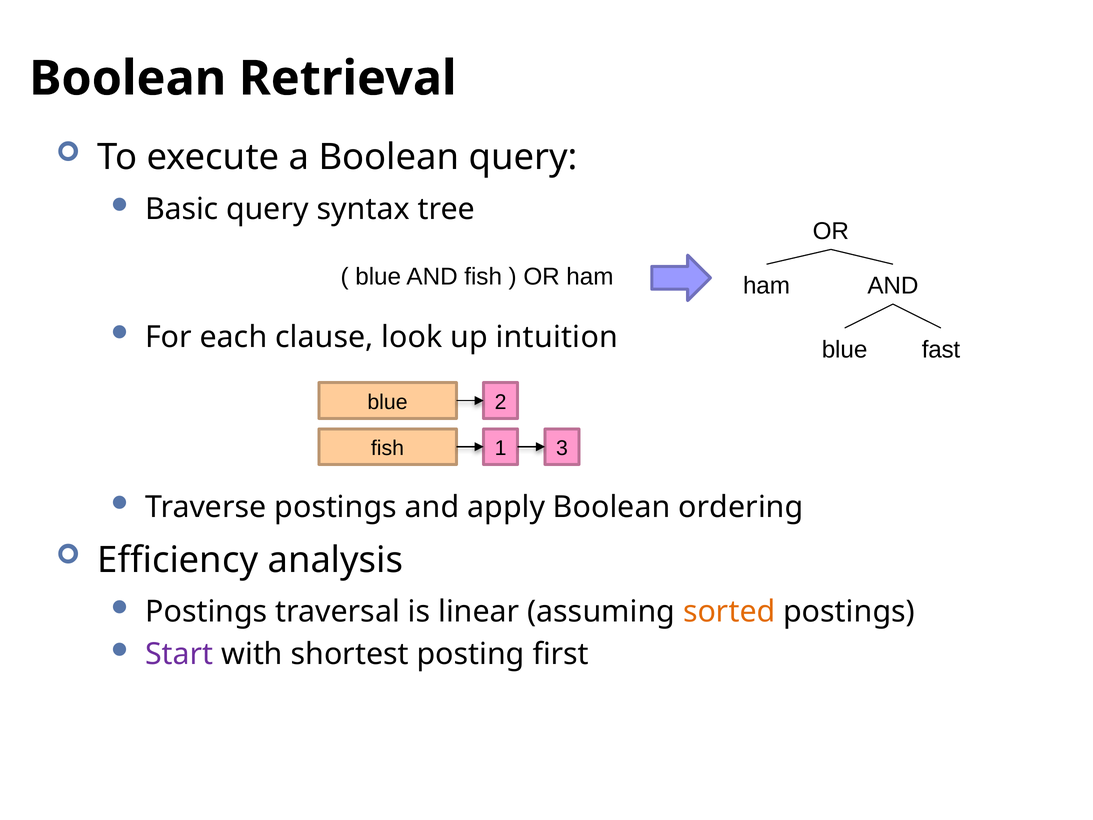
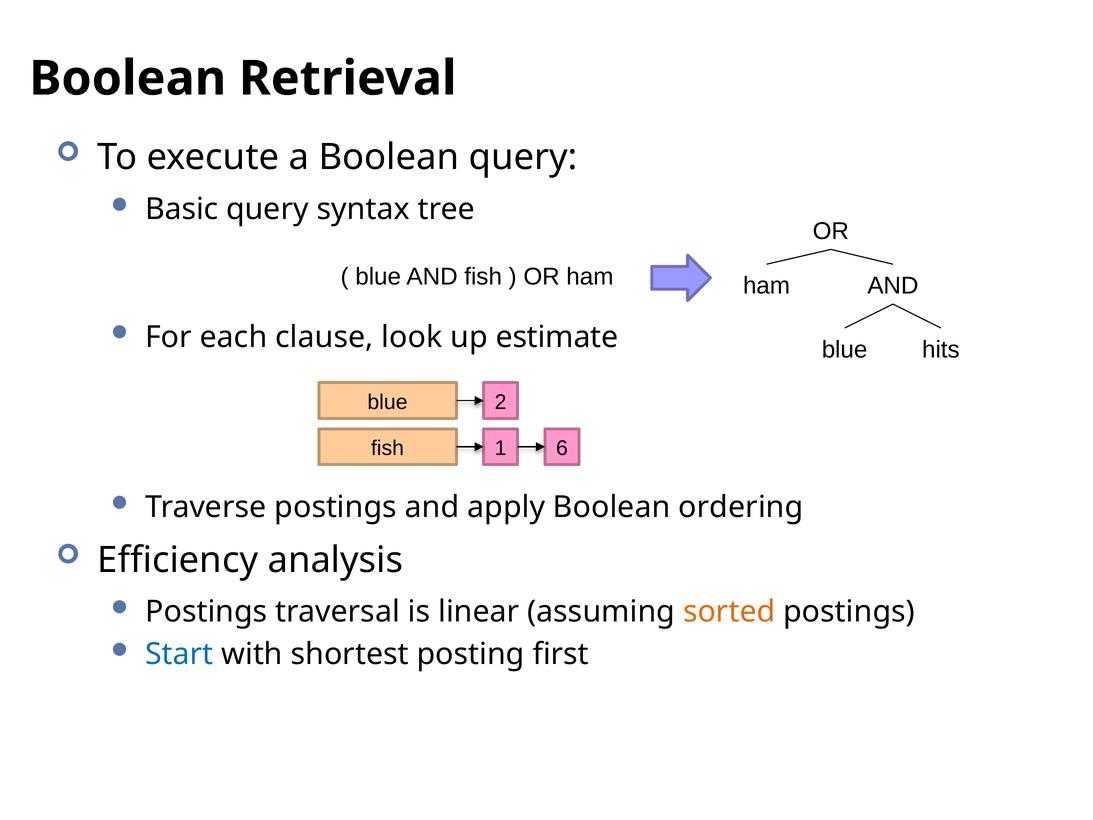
intuition: intuition -> estimate (557, 337)
fast: fast -> hits (941, 350)
3: 3 -> 6 (562, 448)
Start colour: purple -> blue (179, 654)
